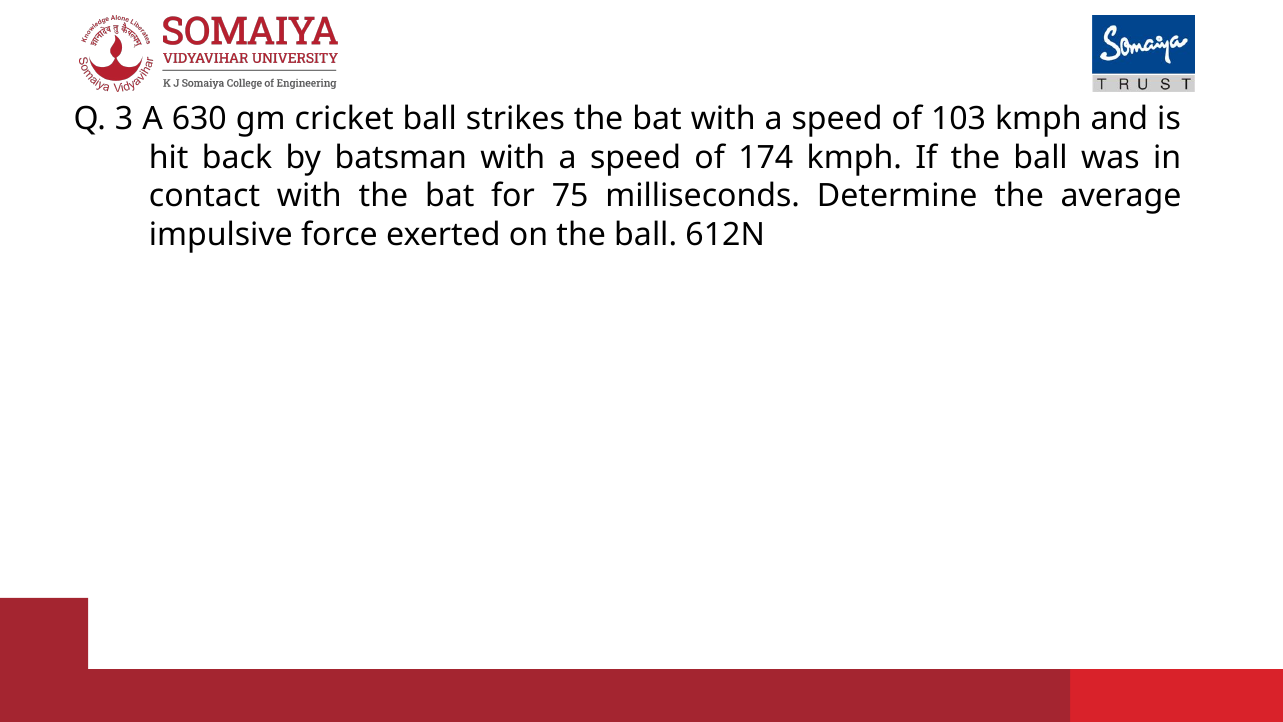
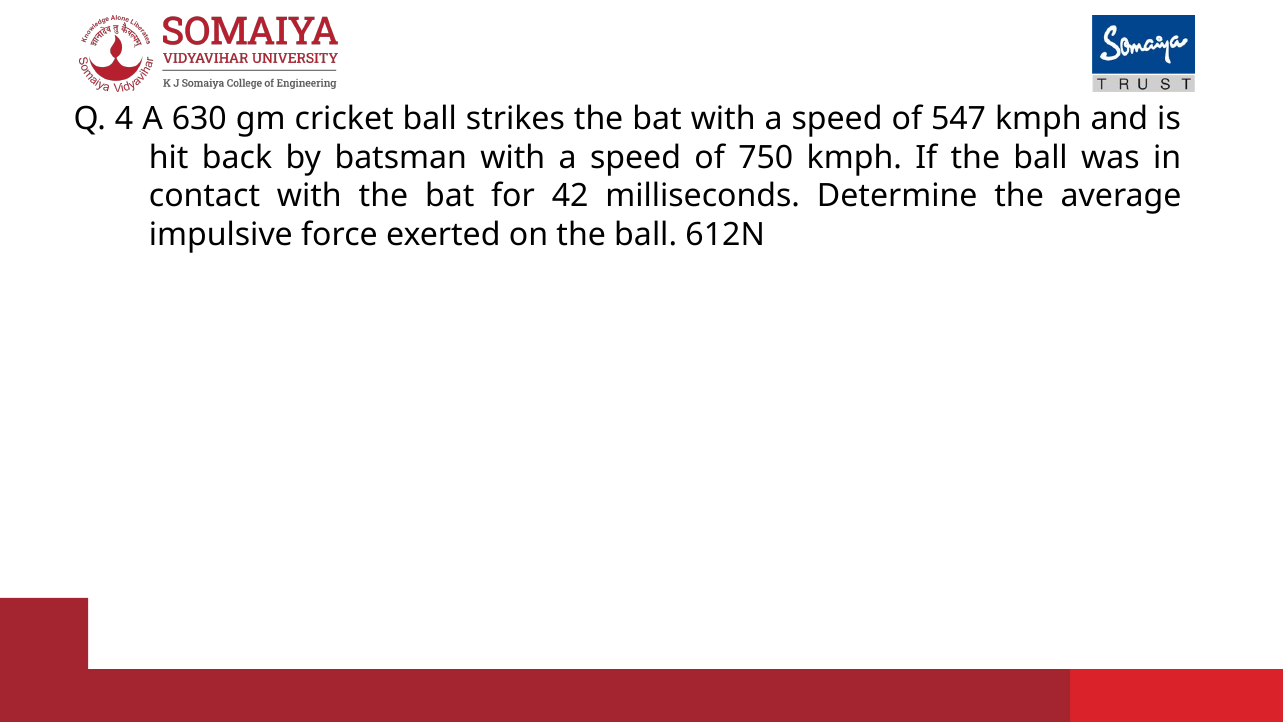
3: 3 -> 4 (124, 119)
103: 103 -> 547 (959, 119)
174: 174 -> 750 (766, 158)
75: 75 -> 42 (570, 196)
